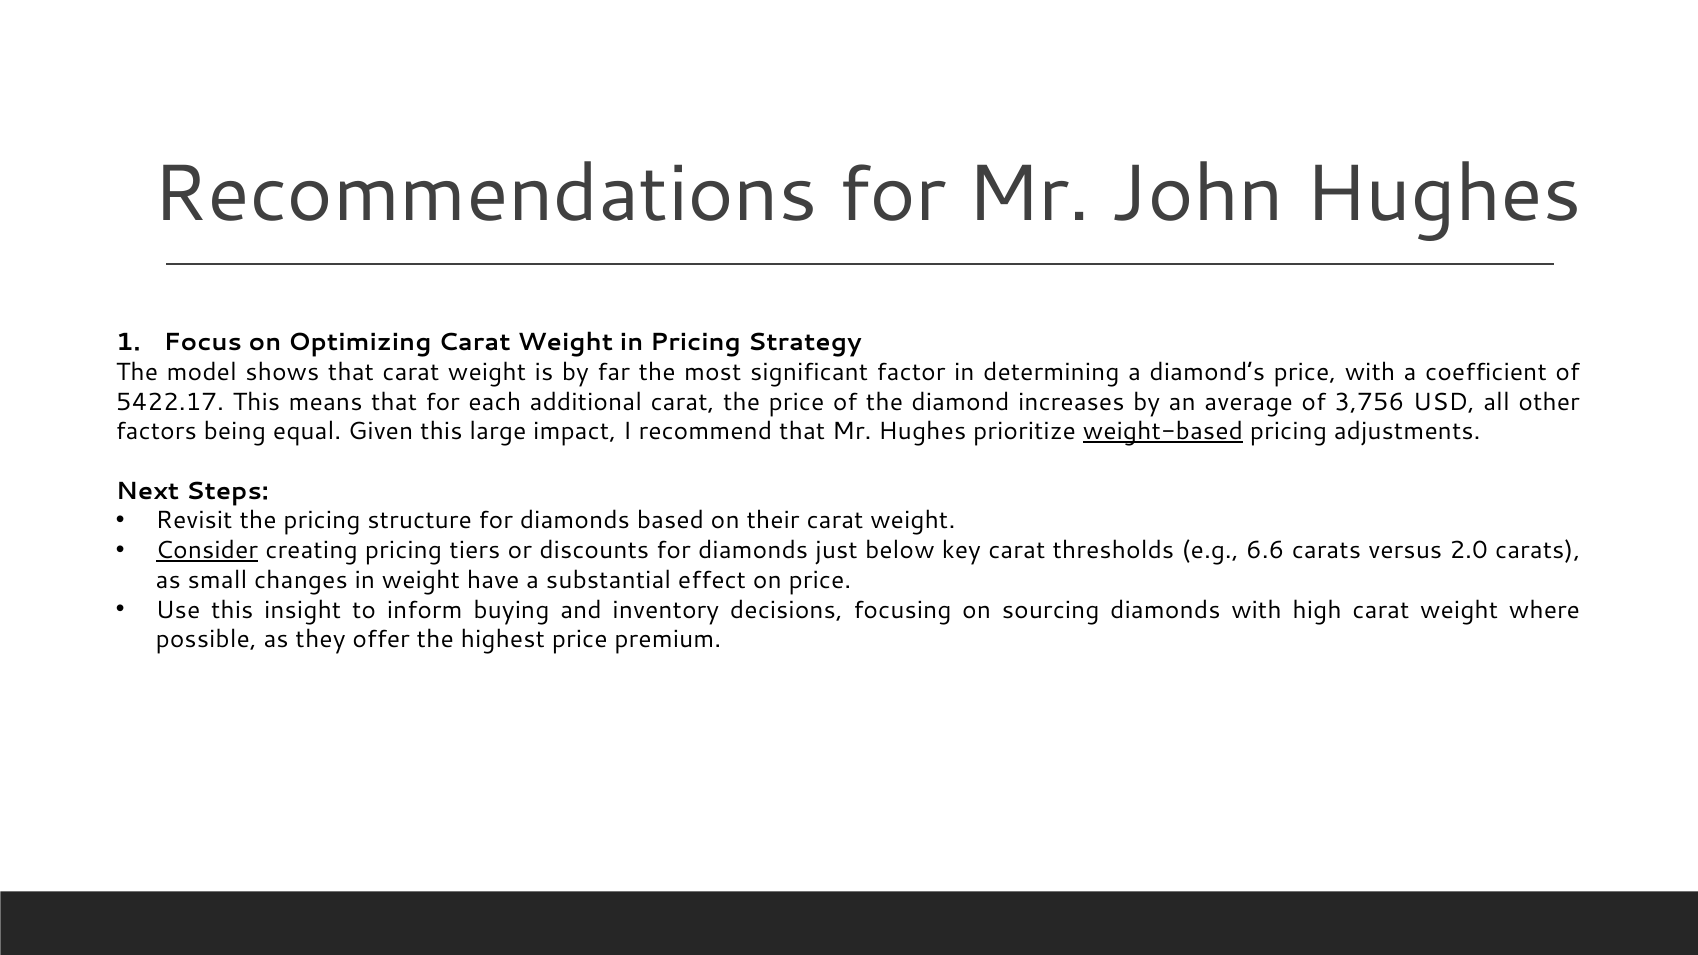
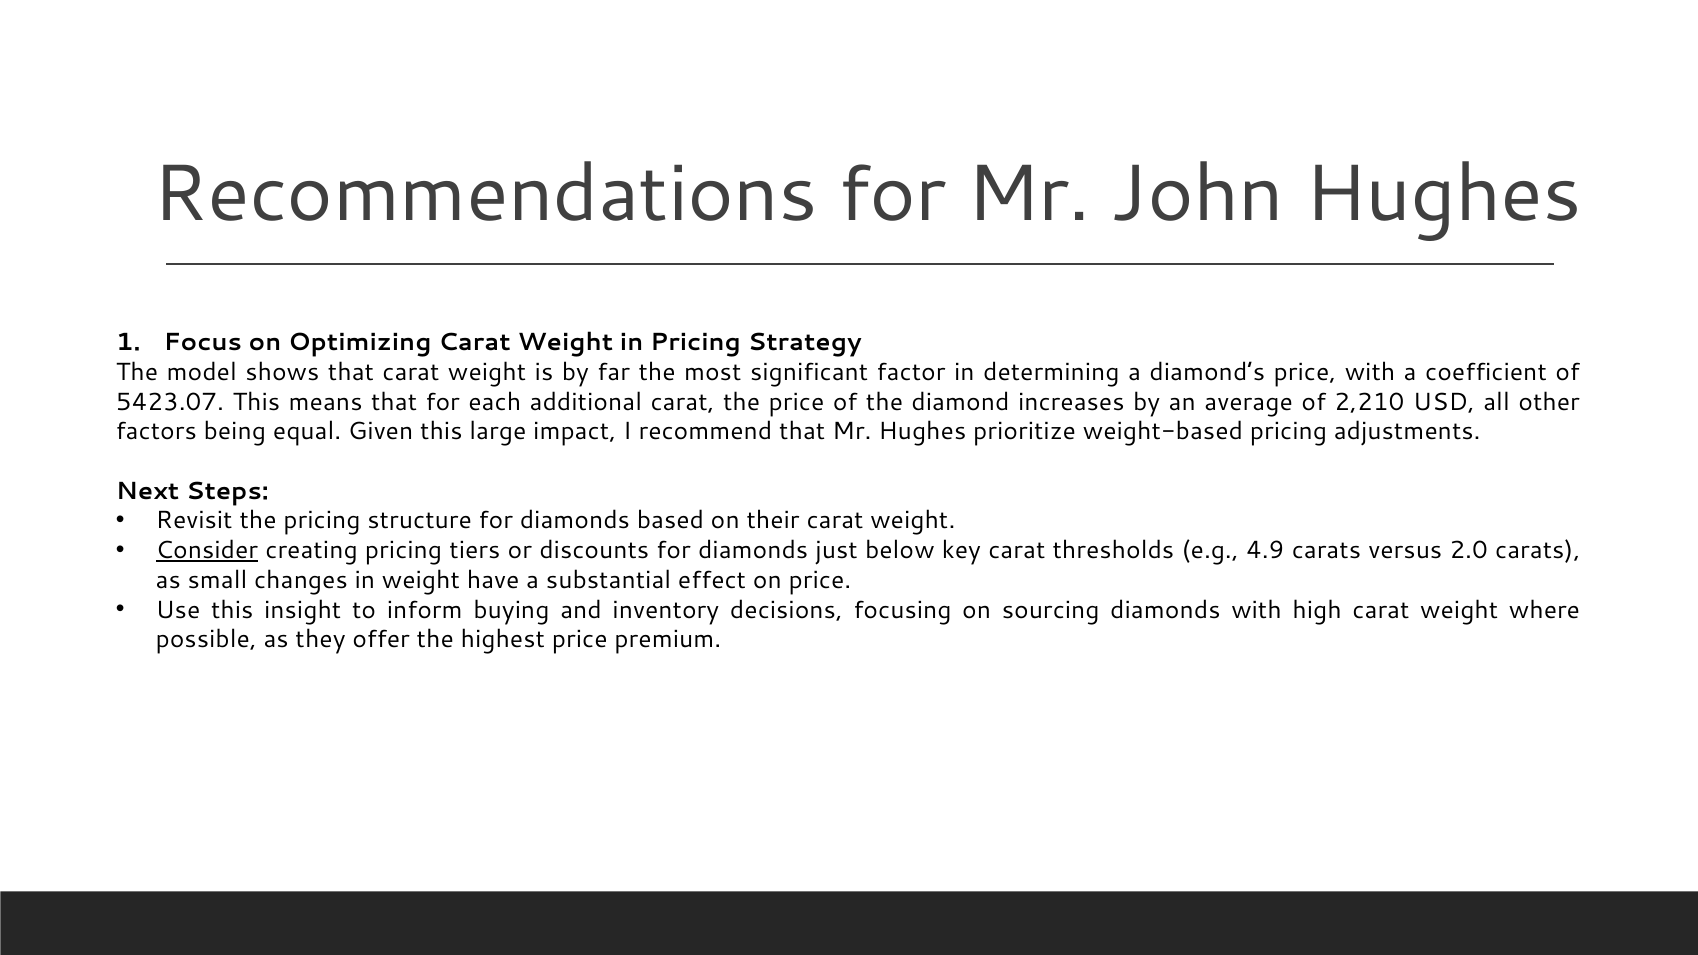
5422.17: 5422.17 -> 5423.07 (170, 402)
3,756: 3,756 -> 2,210 (1369, 402)
weight-based underline: present -> none (1163, 432)
6.6: 6.6 -> 4.9 (1265, 551)
